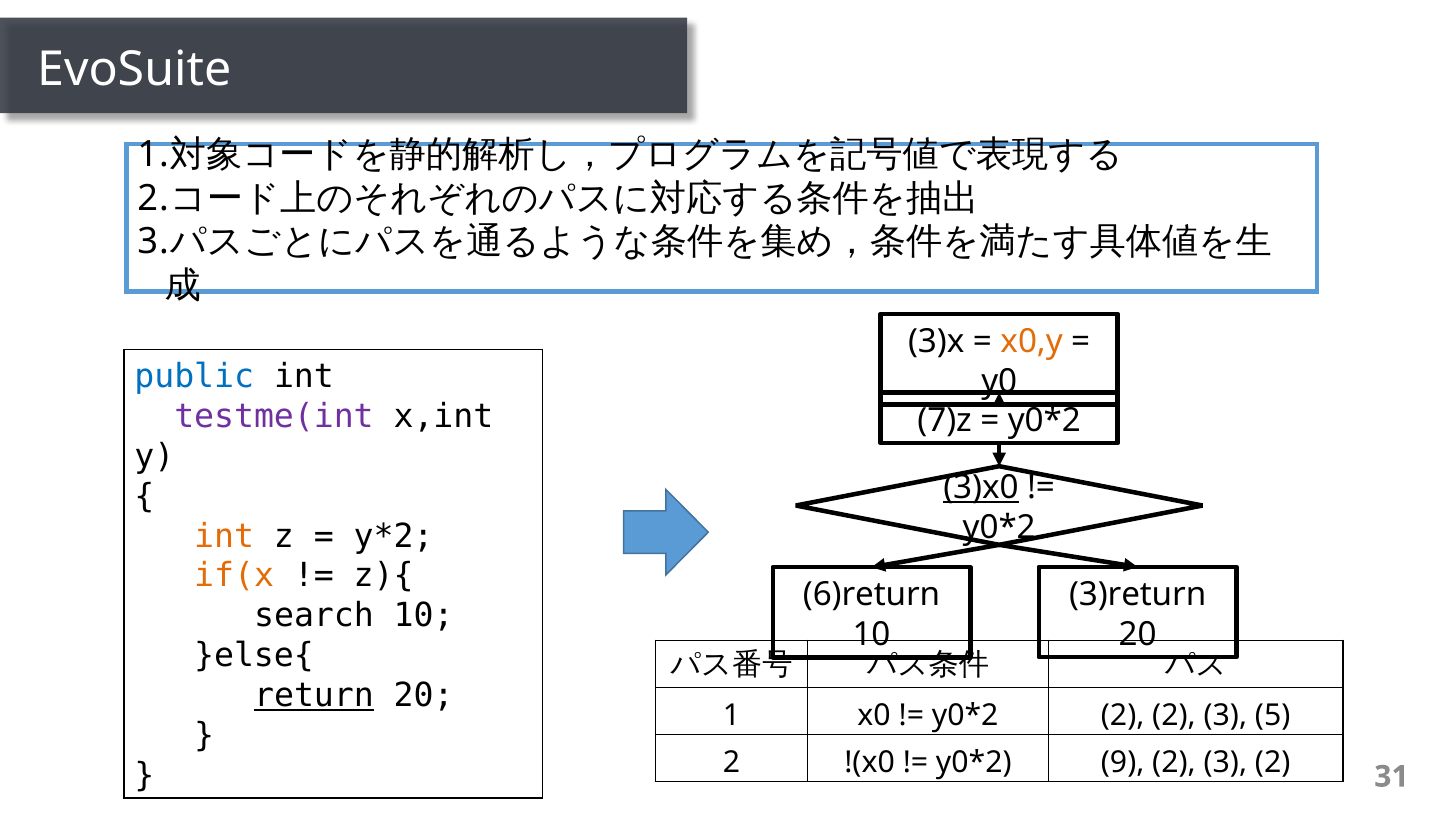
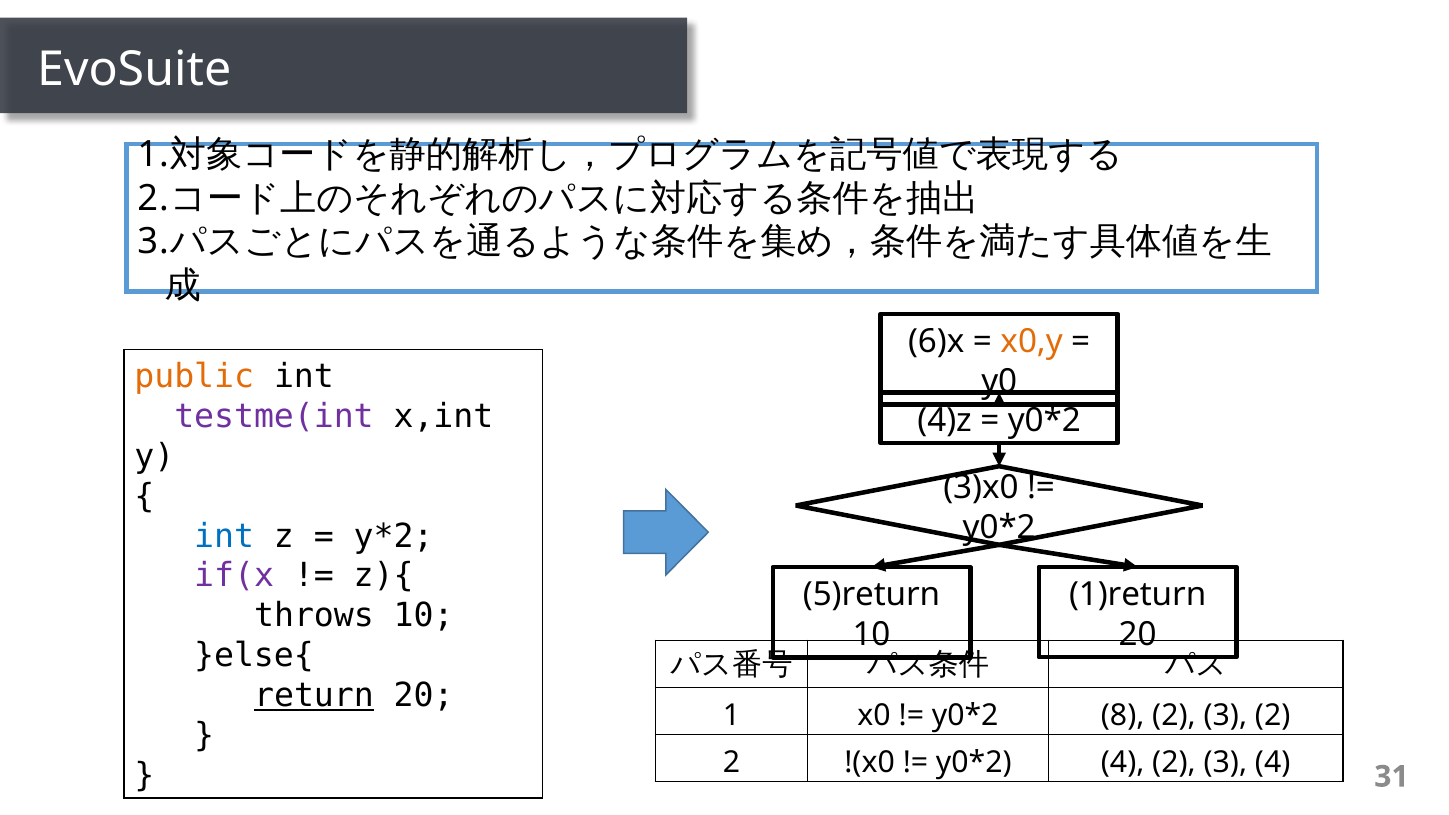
3)x: 3)x -> 6)x (936, 342)
public colour: blue -> orange (194, 377)
7)z: 7)z -> 4)z (945, 420)
3)x0 underline: present -> none (981, 488)
int colour: orange -> blue (224, 536)
if(x colour: orange -> purple (234, 576)
3)return: 3)return -> 1)return (1138, 595)
6)return: 6)return -> 5)return (872, 595)
search: search -> throws (314, 616)
2: 2 -> 8 (1123, 715)
3 5: 5 -> 2 (1273, 715)
9: 9 -> 4 (1123, 762)
3 2: 2 -> 4 (1273, 762)
